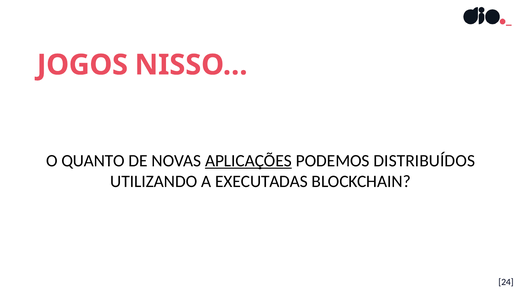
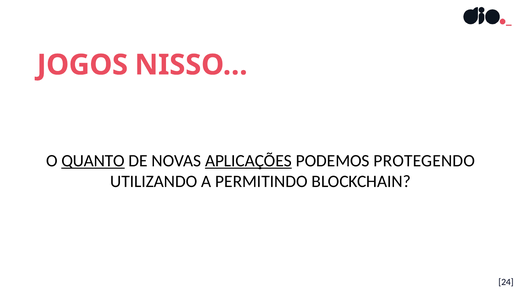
QUANTO underline: none -> present (93, 161)
DISTRIBUÍDOS: DISTRIBUÍDOS -> PROTEGENDO (424, 161)
EXECUTADAS: EXECUTADAS -> PERMITINDO (261, 182)
